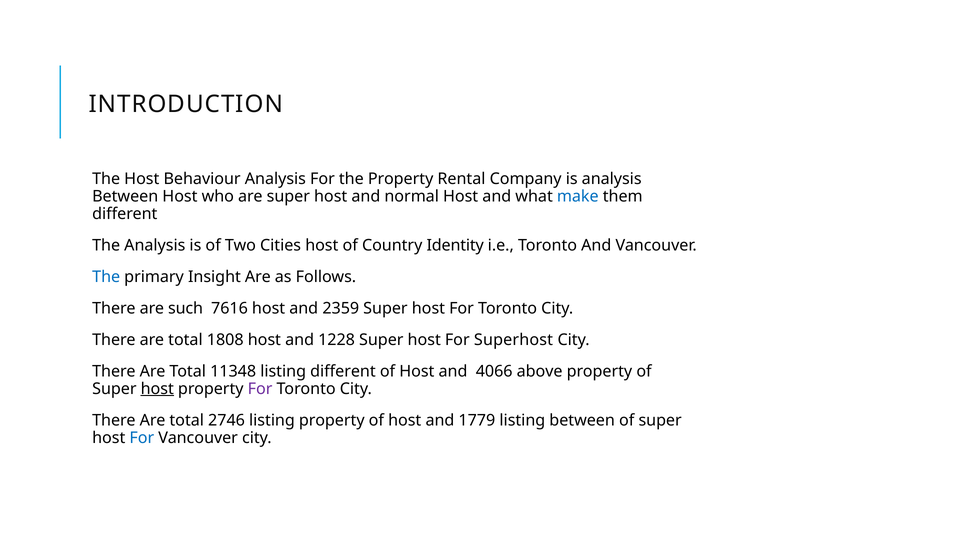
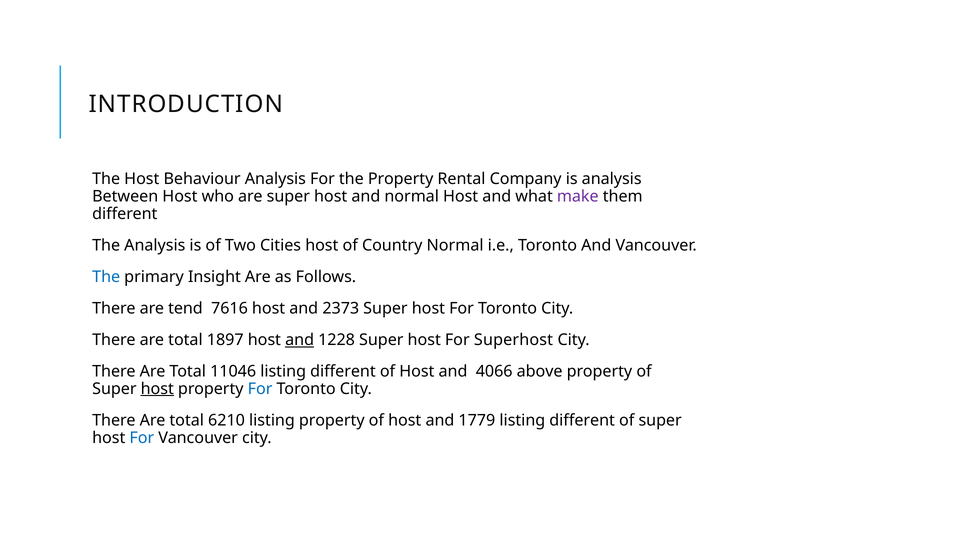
make colour: blue -> purple (578, 196)
Country Identity: Identity -> Normal (455, 245)
such: such -> tend (185, 308)
2359: 2359 -> 2373 (341, 308)
1808: 1808 -> 1897 (225, 340)
and underline: none -> present (300, 340)
11348: 11348 -> 11046 (233, 371)
For colour: purple -> blue (260, 388)
2746: 2746 -> 6210 (227, 420)
1779 listing between: between -> different (582, 420)
